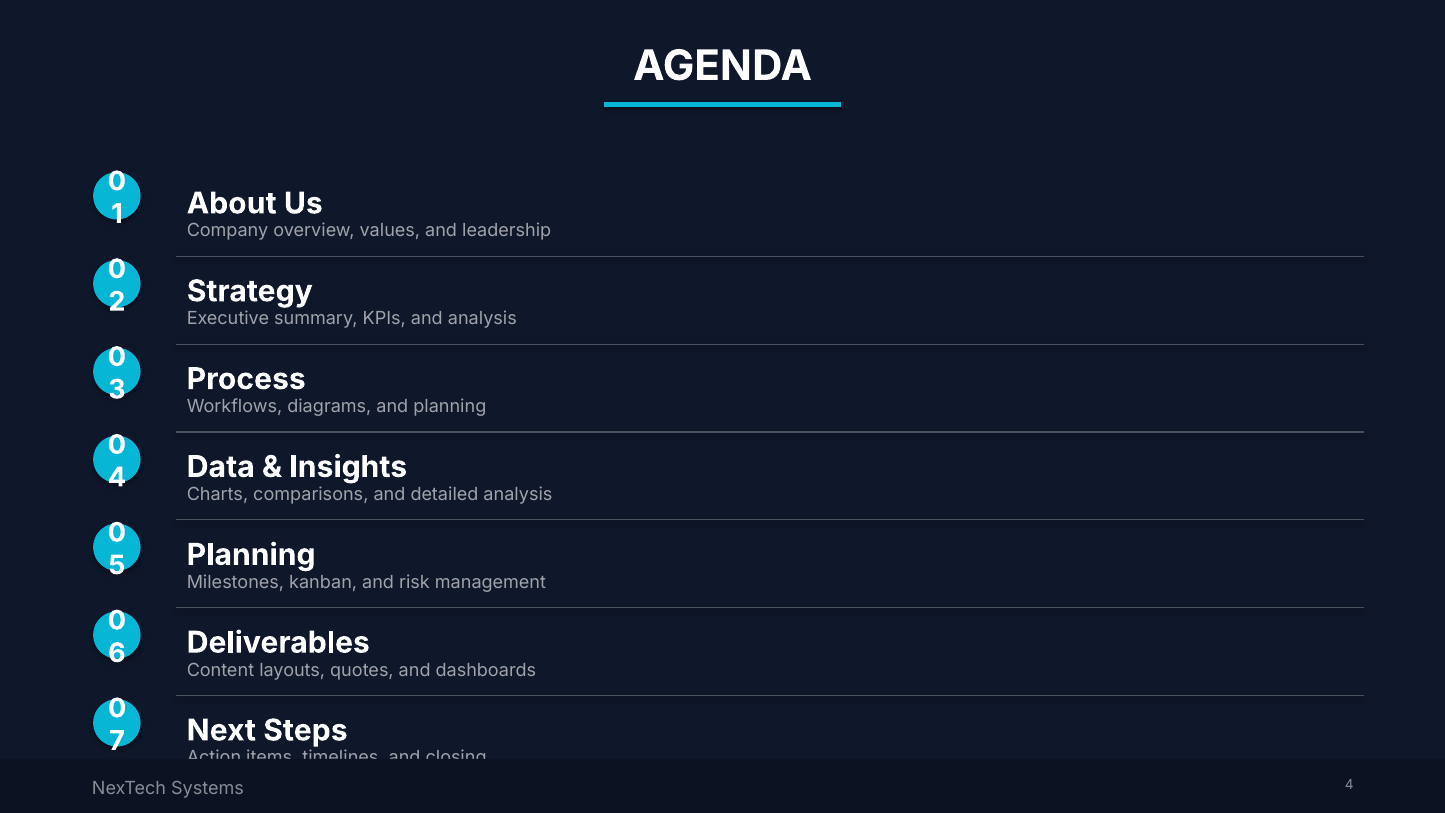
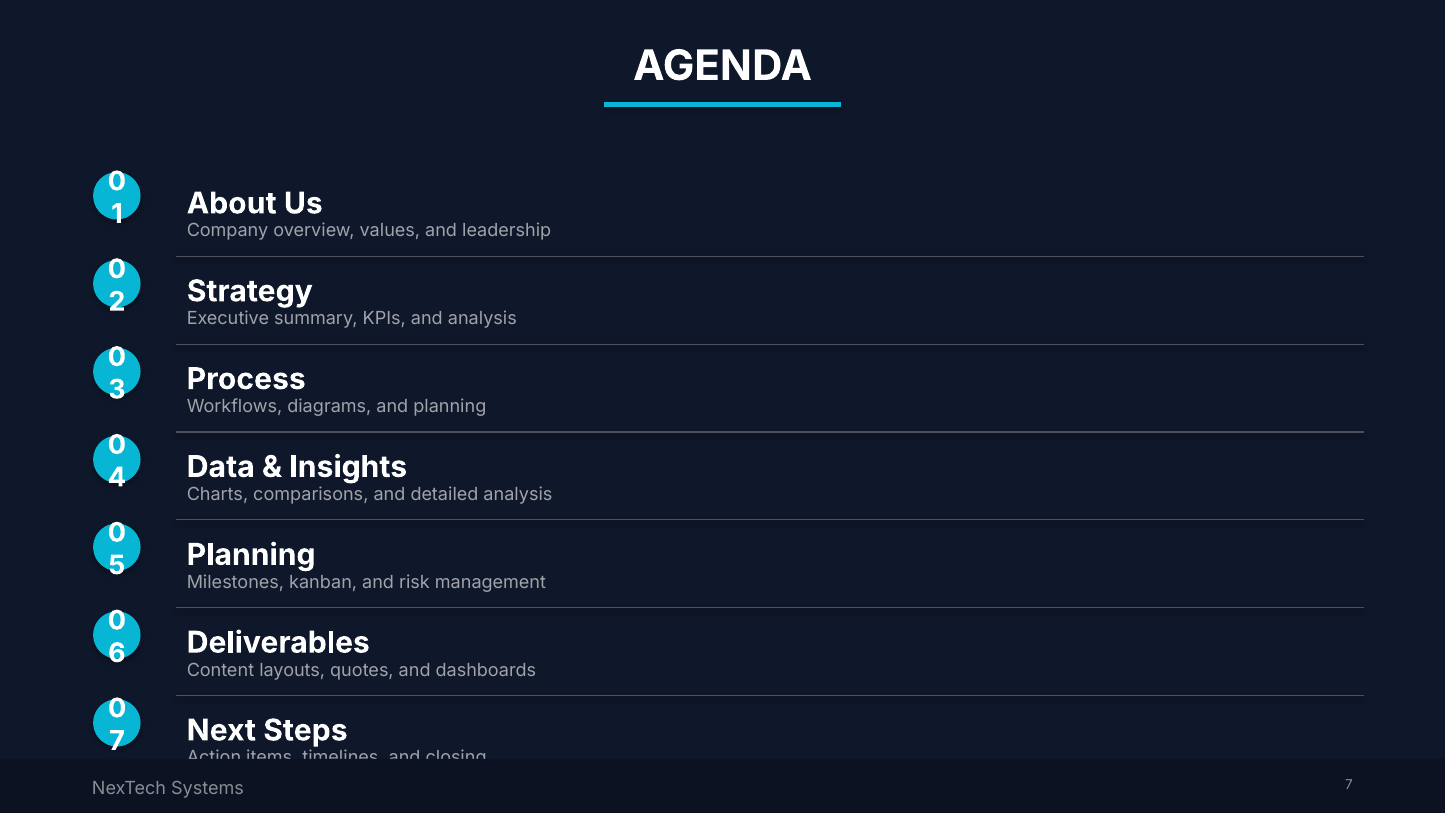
Systems 4: 4 -> 7 (1349, 785)
